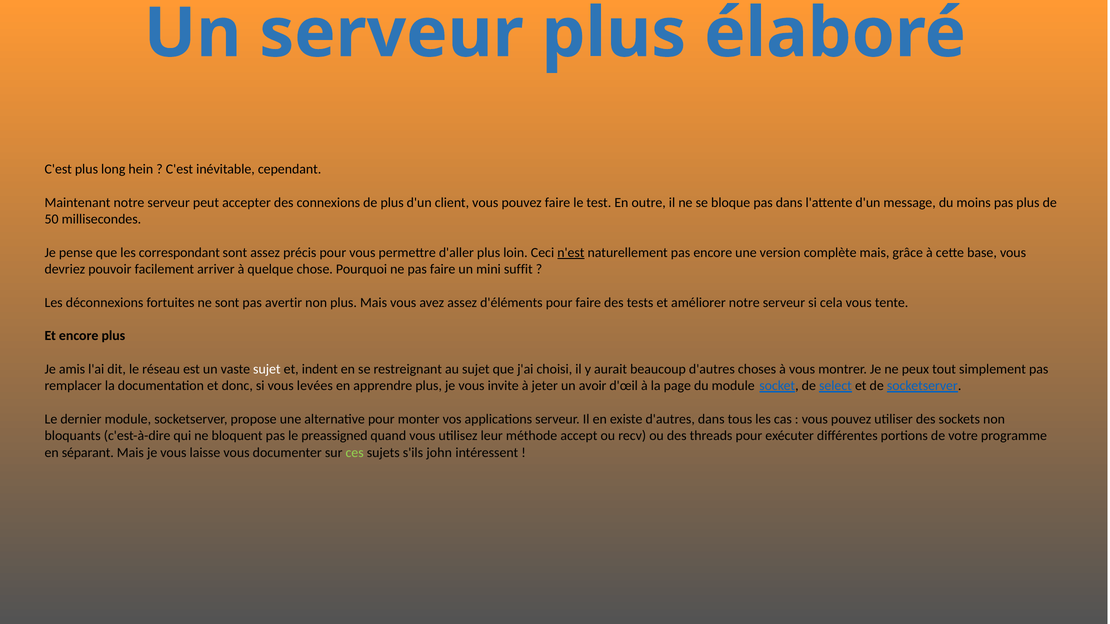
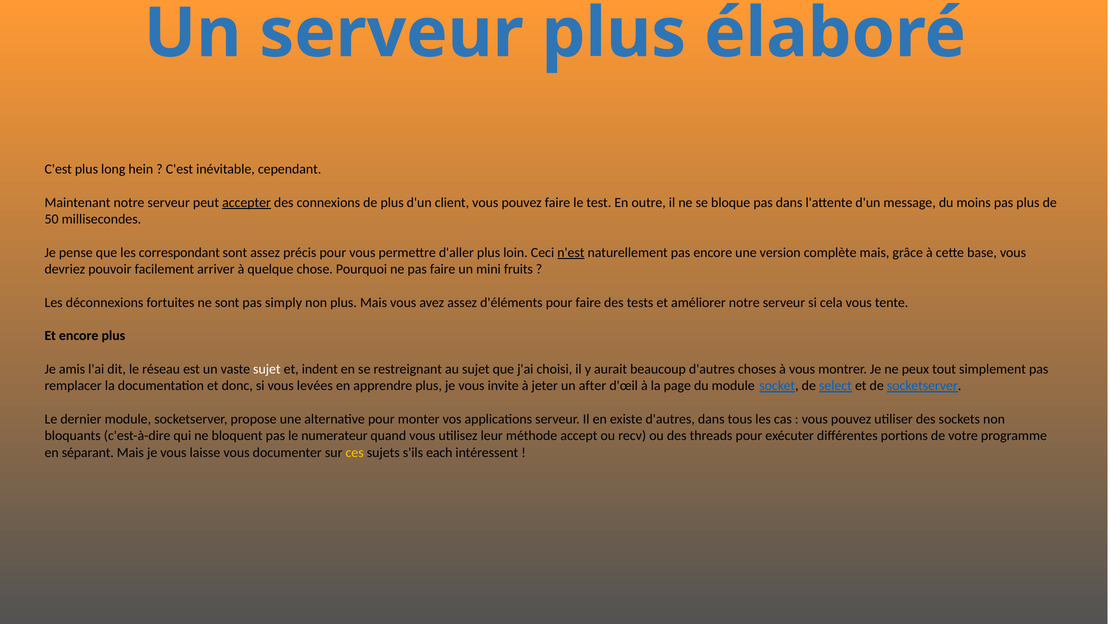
accepter underline: none -> present (247, 203)
suffit: suffit -> fruits (518, 269)
avertir: avertir -> simply (284, 303)
avoir: avoir -> after (592, 386)
preassigned: preassigned -> numerateur (334, 436)
ces colour: light green -> yellow (355, 453)
john: john -> each (439, 453)
